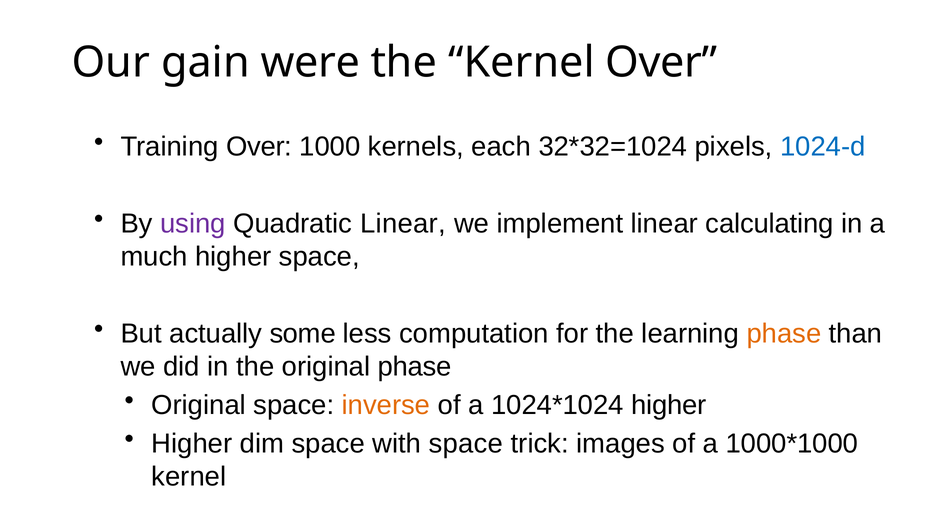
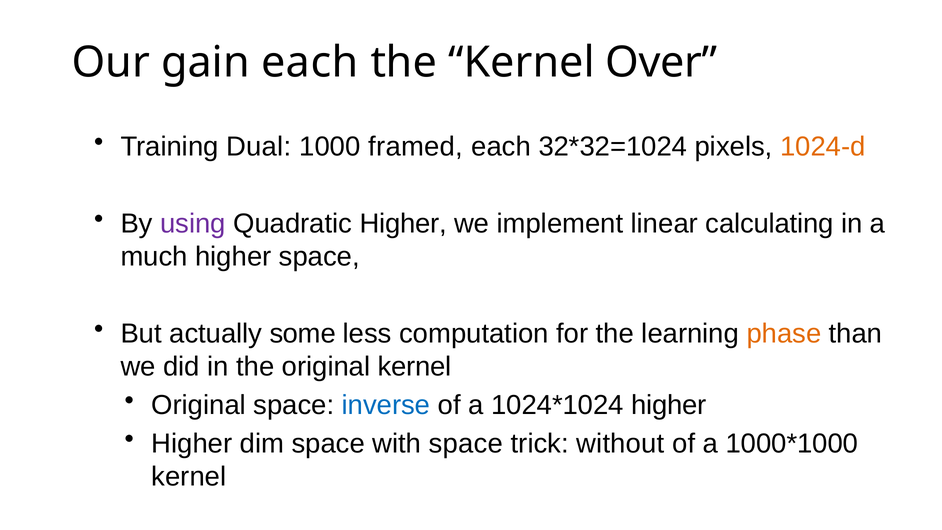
gain were: were -> each (310, 62)
Training Over: Over -> Dual (259, 147)
kernels: kernels -> framed (416, 147)
1024-d colour: blue -> orange (823, 147)
Quadratic Linear: Linear -> Higher (403, 224)
original phase: phase -> kernel (415, 367)
inverse colour: orange -> blue (386, 405)
images: images -> without (620, 444)
